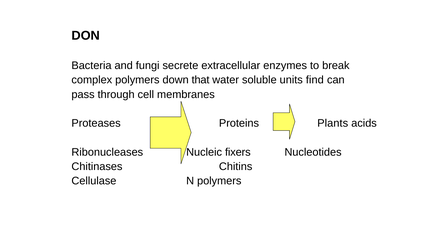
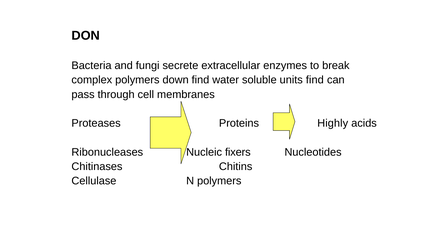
down that: that -> find (200, 80)
Plants: Plants -> Highly (333, 123)
